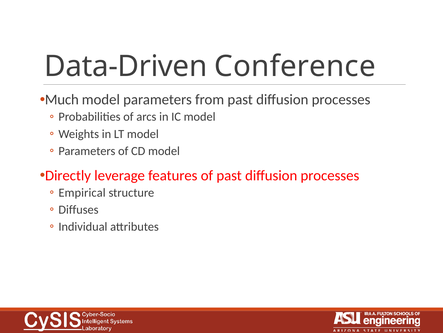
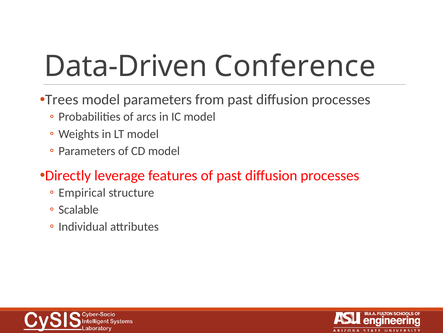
Much: Much -> Trees (62, 100)
Diffuses: Diffuses -> Scalable (79, 209)
